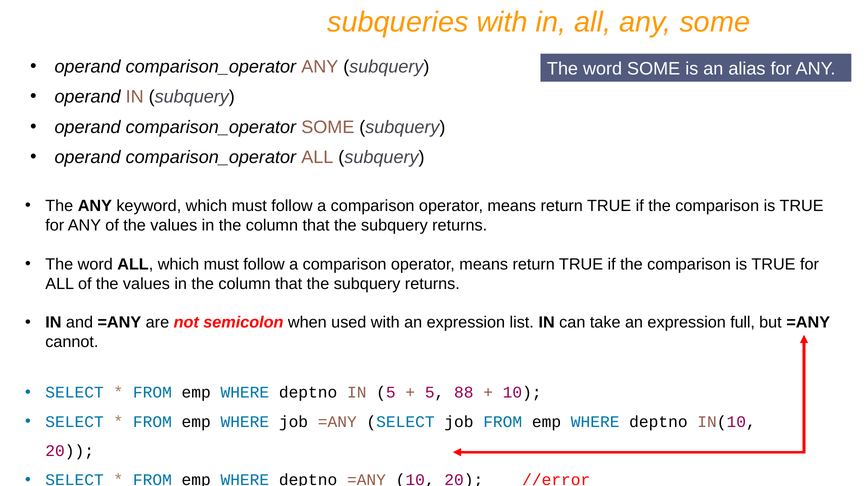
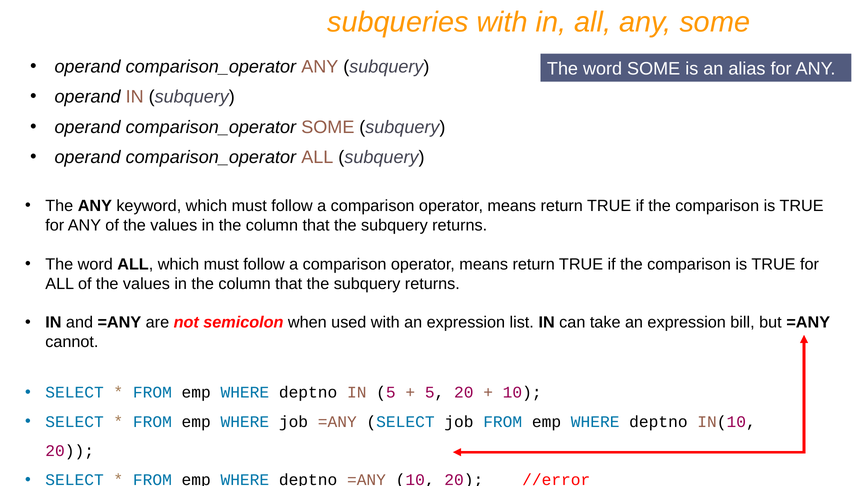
full: full -> bill (743, 323)
5 88: 88 -> 20 (464, 393)
